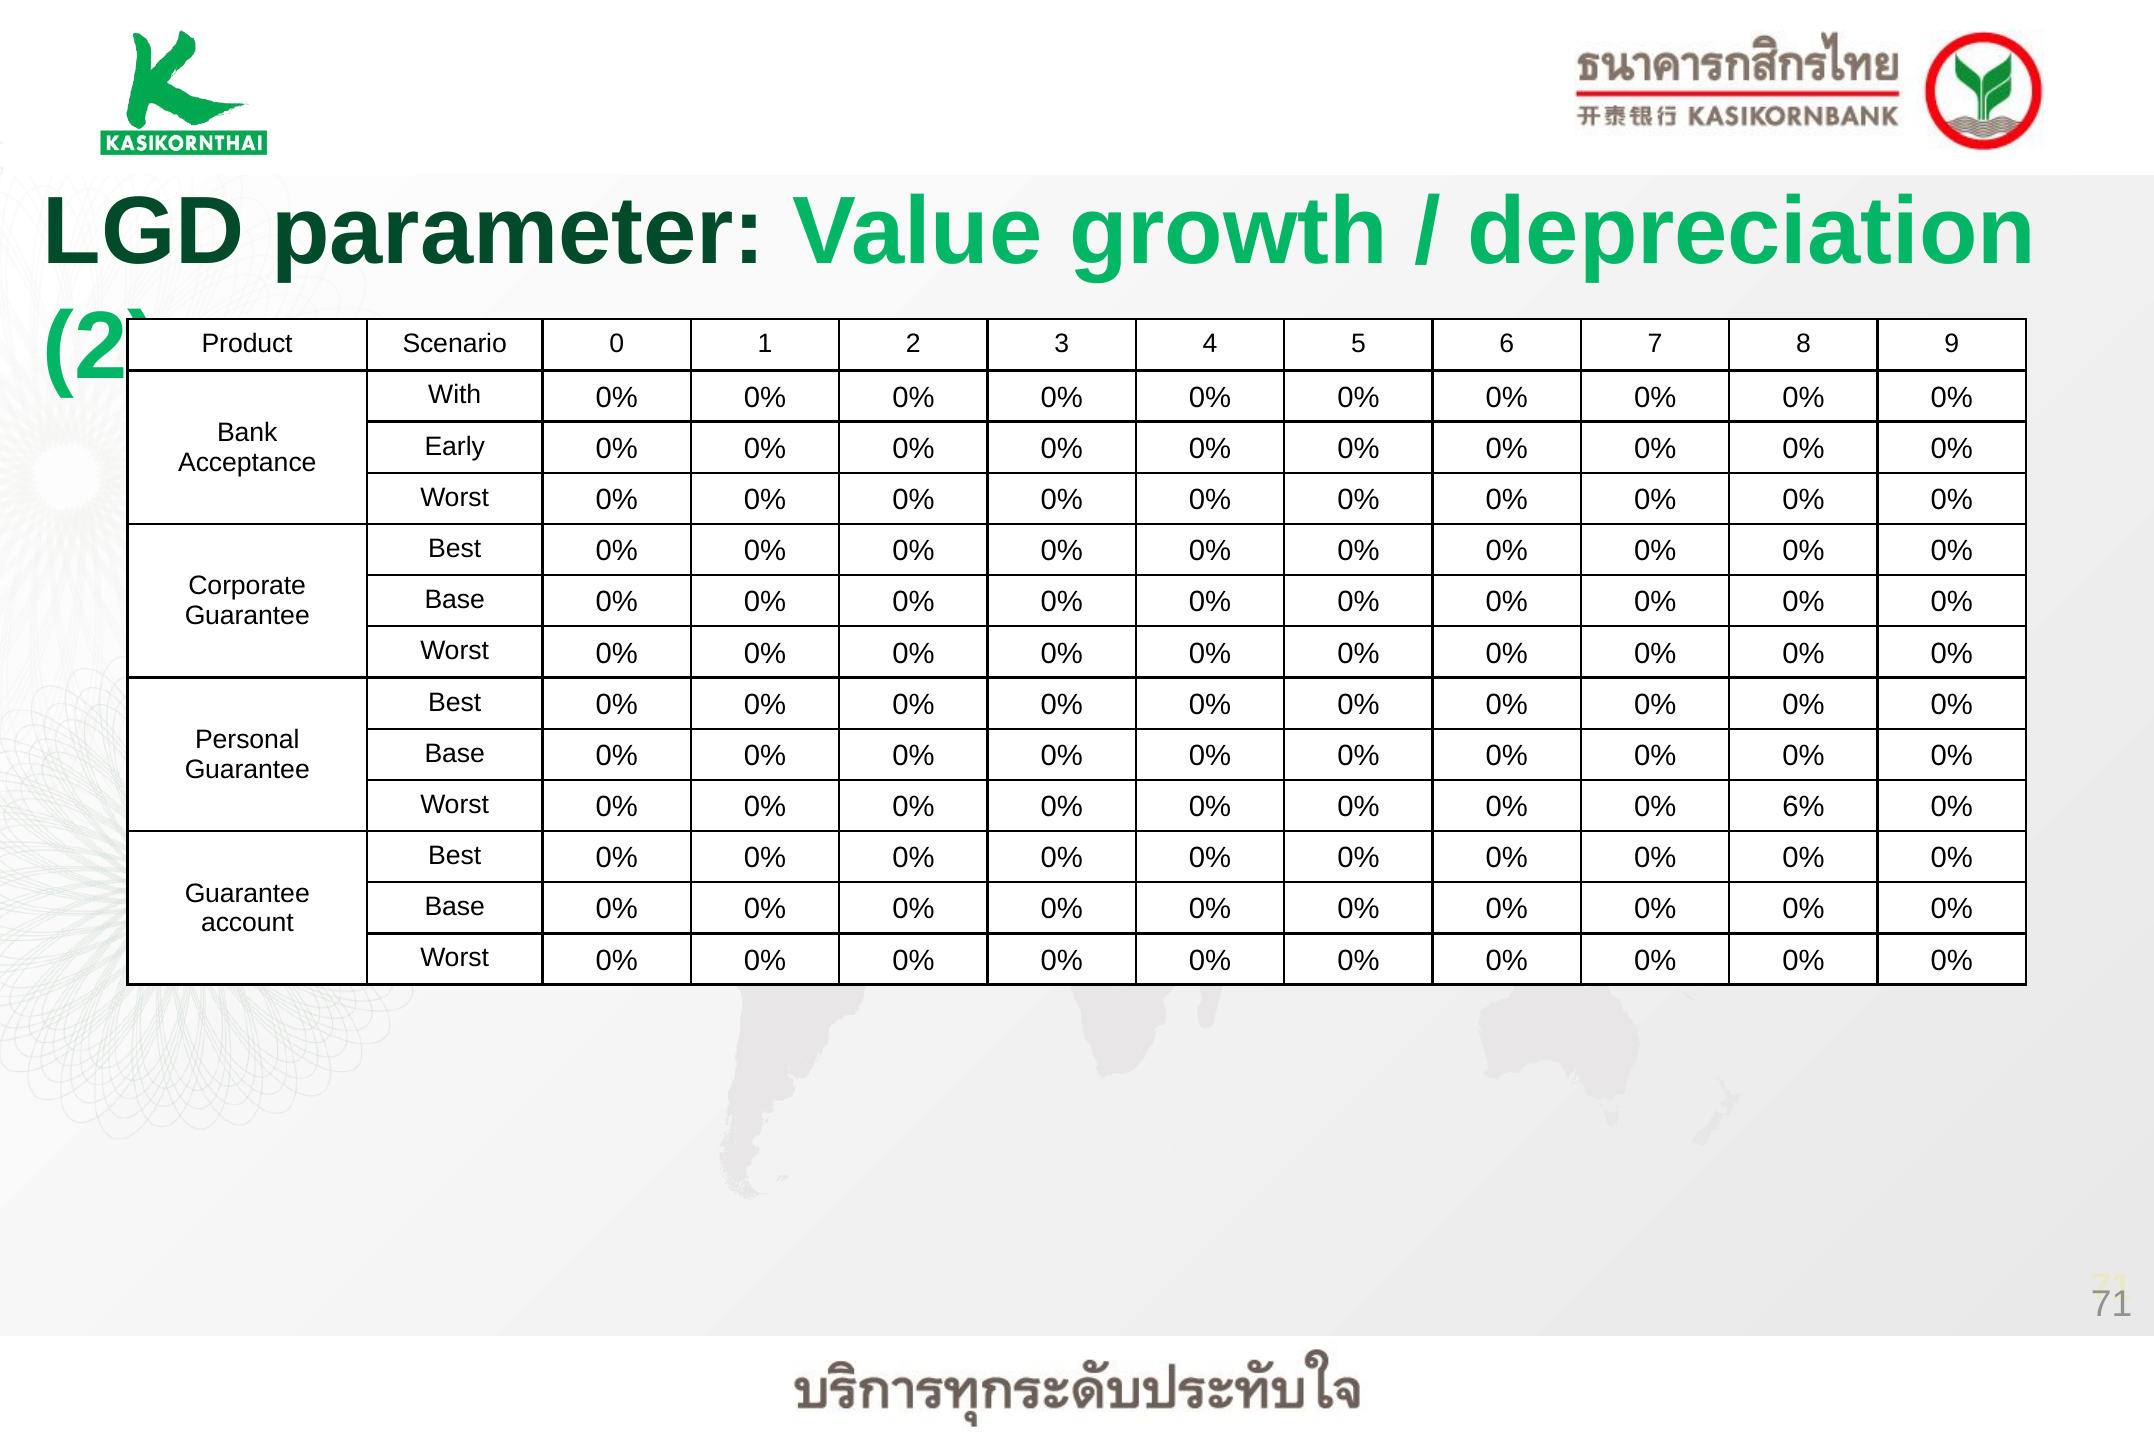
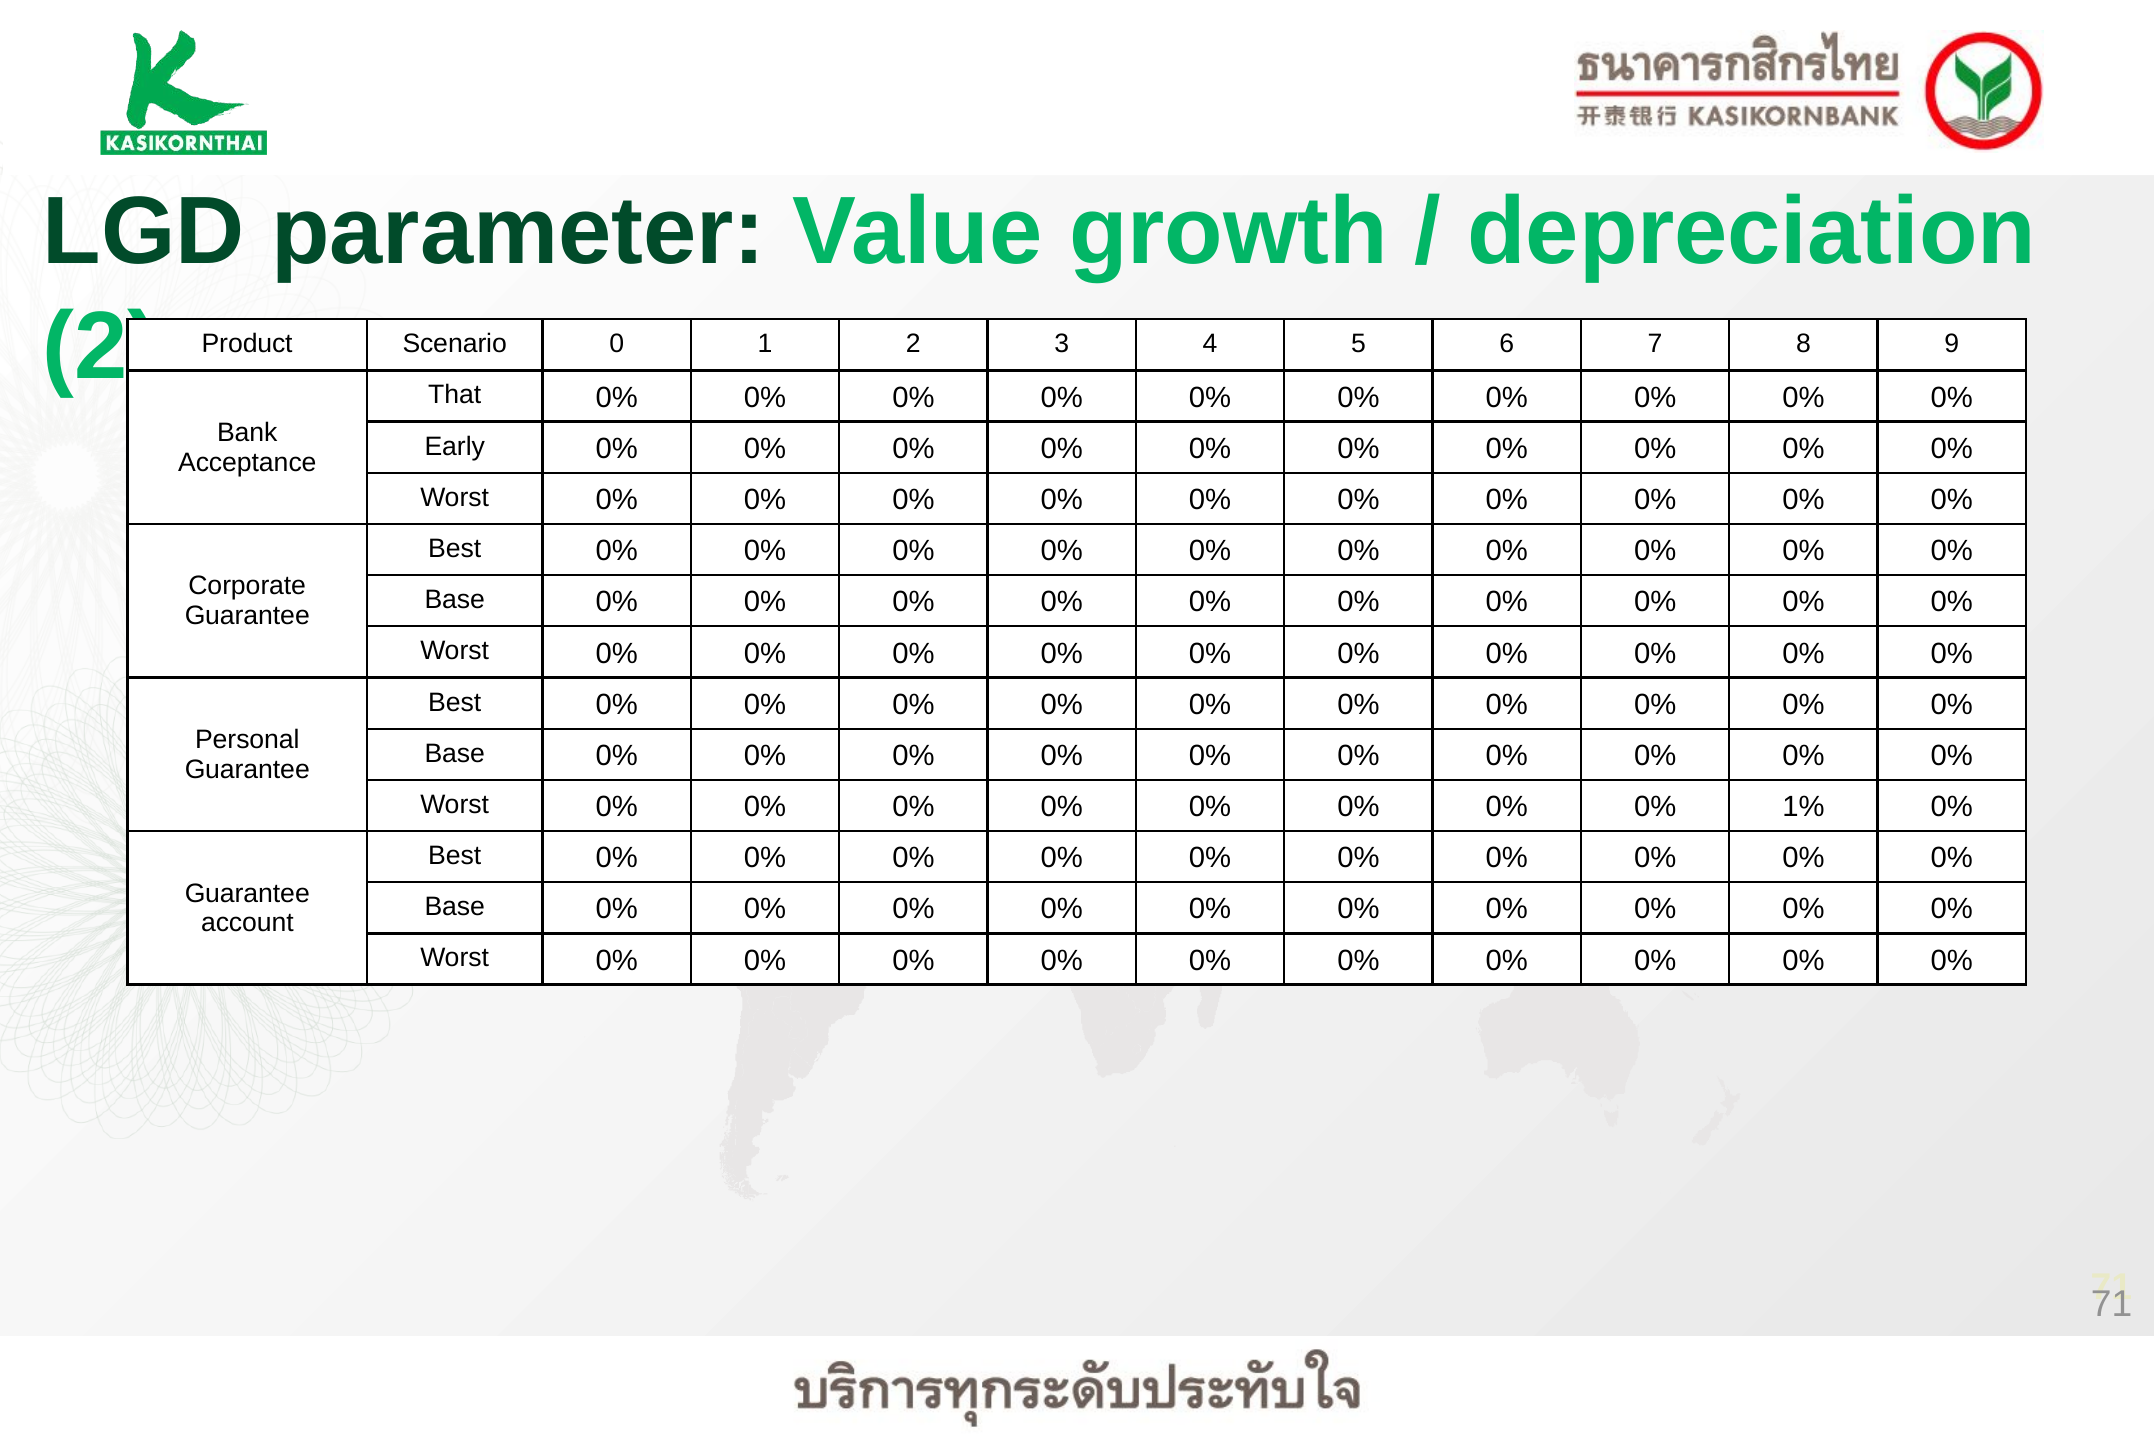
With: With -> That (455, 395)
6%: 6% -> 1% (1804, 807)
